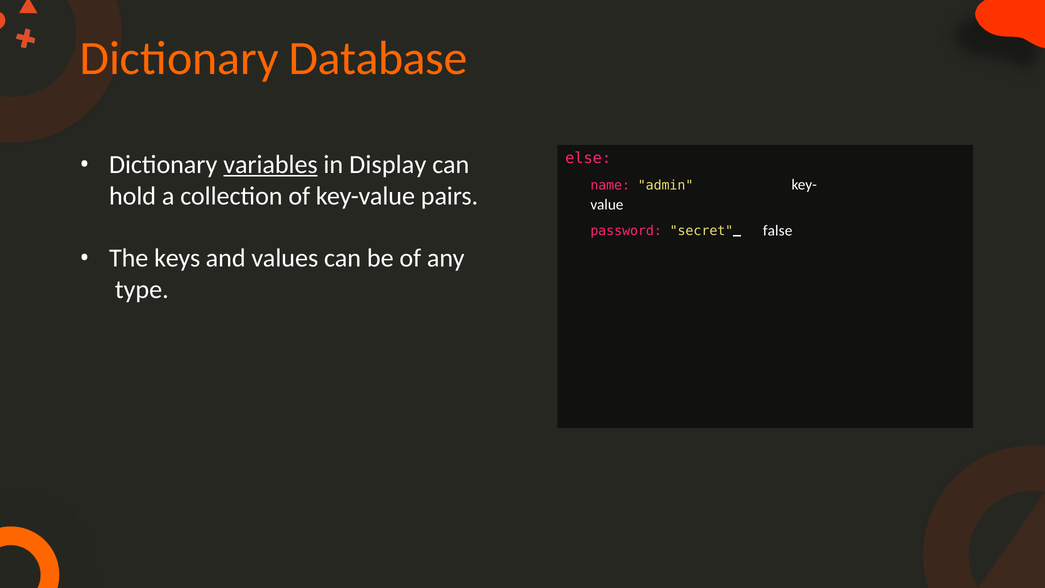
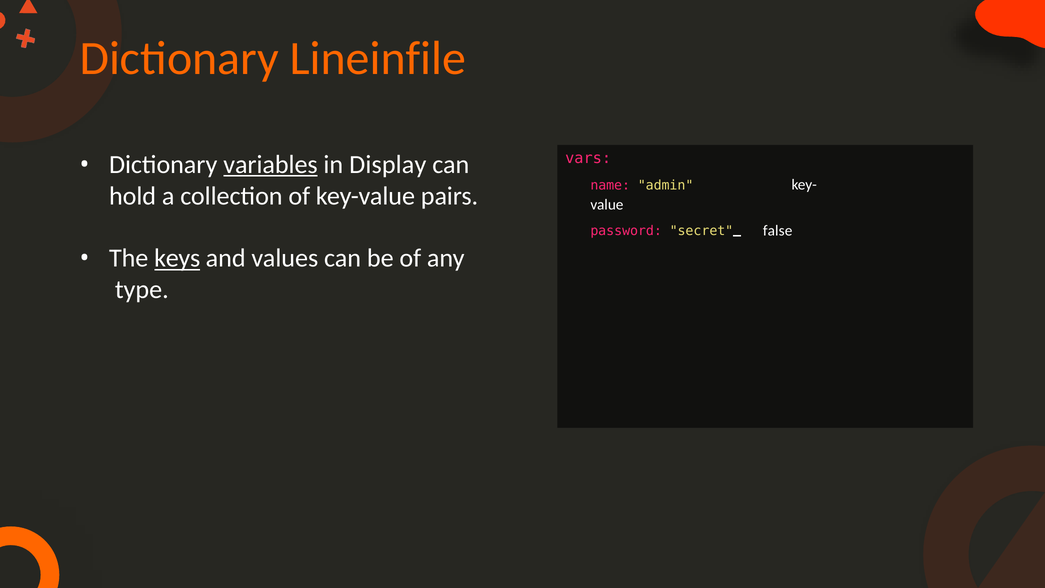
Database: Database -> Lineinfile (378, 58)
else: else -> vars (588, 158)
keys underline: none -> present (177, 258)
